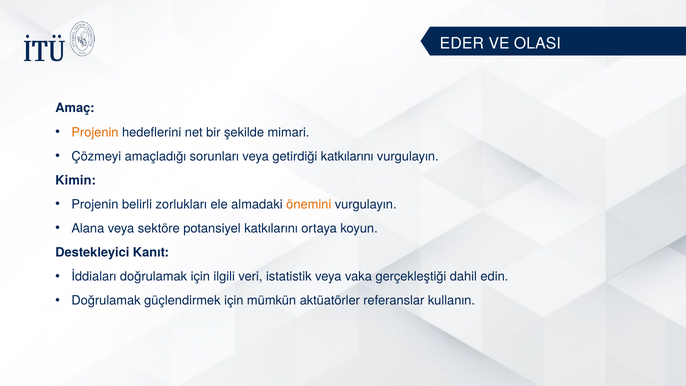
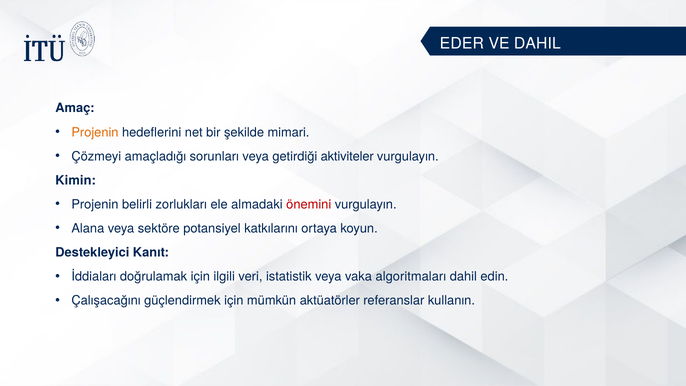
VE OLASI: OLASI -> DAHIL (537, 44)
getirdiği katkılarını: katkılarını -> aktiviteler (347, 156)
önemini colour: orange -> red (309, 204)
gerçekleştiği: gerçekleştiği -> algoritmaları (411, 276)
Doğrulamak: Doğrulamak -> Çalışacağını (106, 300)
